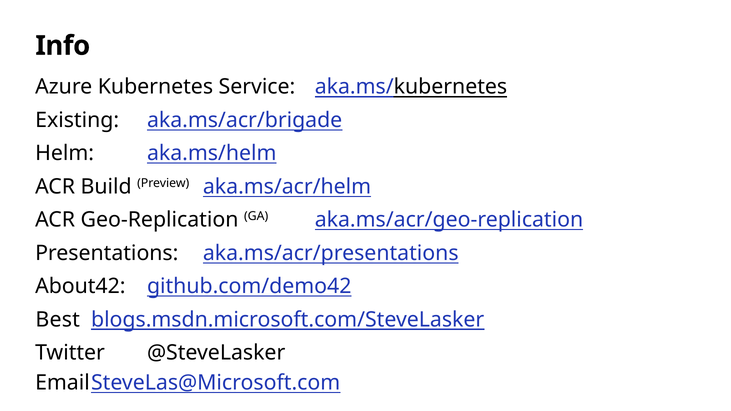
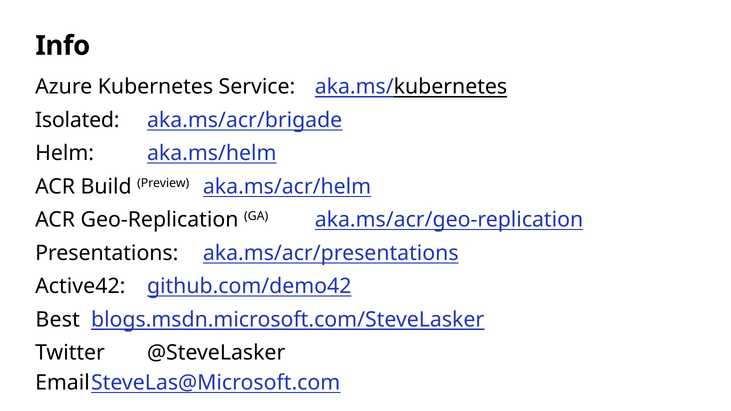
Existing: Existing -> Isolated (77, 120)
About42: About42 -> Active42 (80, 286)
